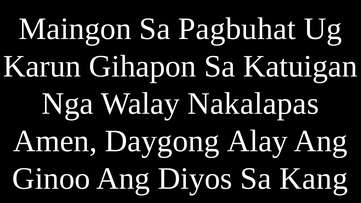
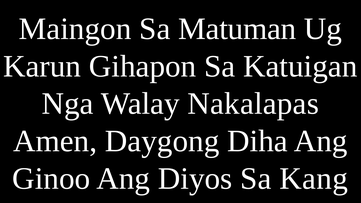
Pagbuhat: Pagbuhat -> Matuman (237, 29)
Alay: Alay -> Diha (257, 141)
